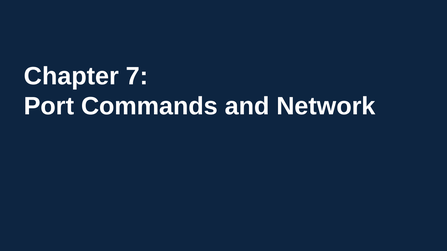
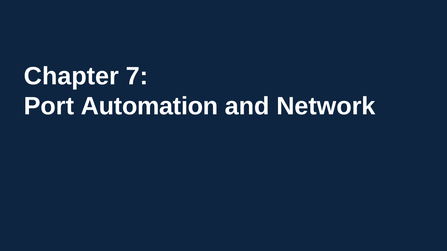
Commands: Commands -> Automation (150, 106)
